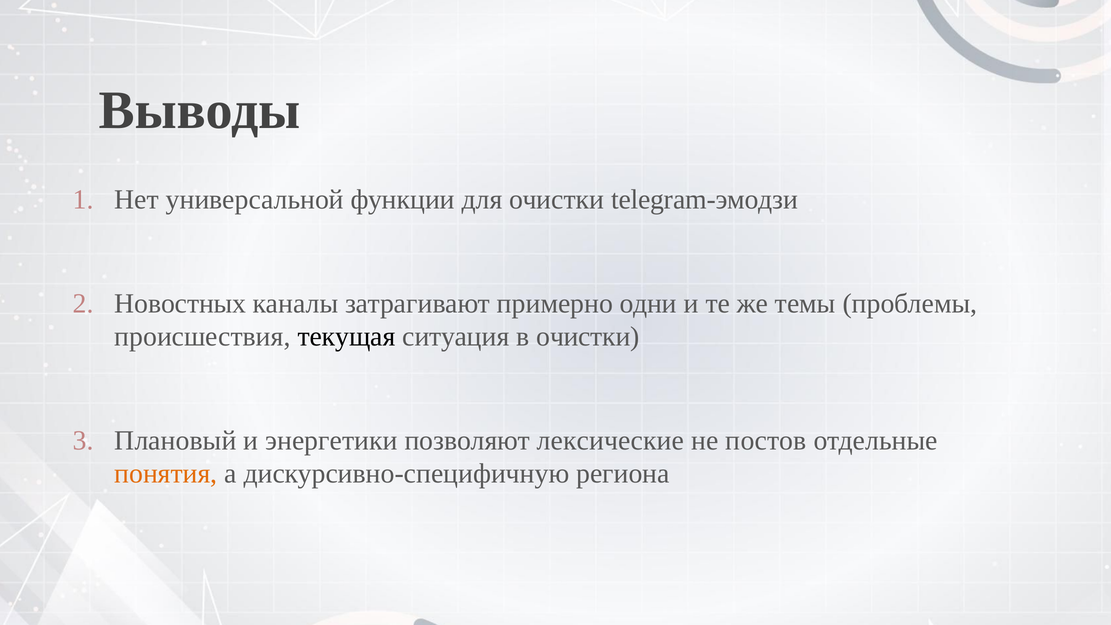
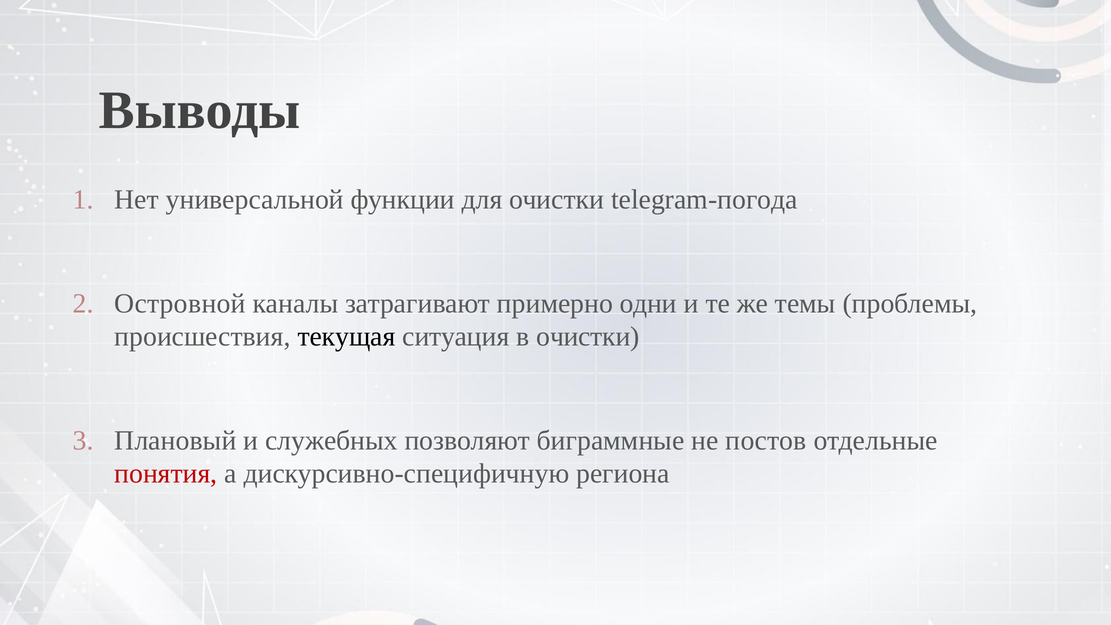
telegram-эмодзи: telegram-эмодзи -> telegram-погода (704, 200)
Новостных: Новостных -> Островной (180, 303)
энергетики: энергетики -> служебных (331, 440)
лексические: лексические -> биграммные (611, 440)
понятия colour: orange -> red (166, 474)
